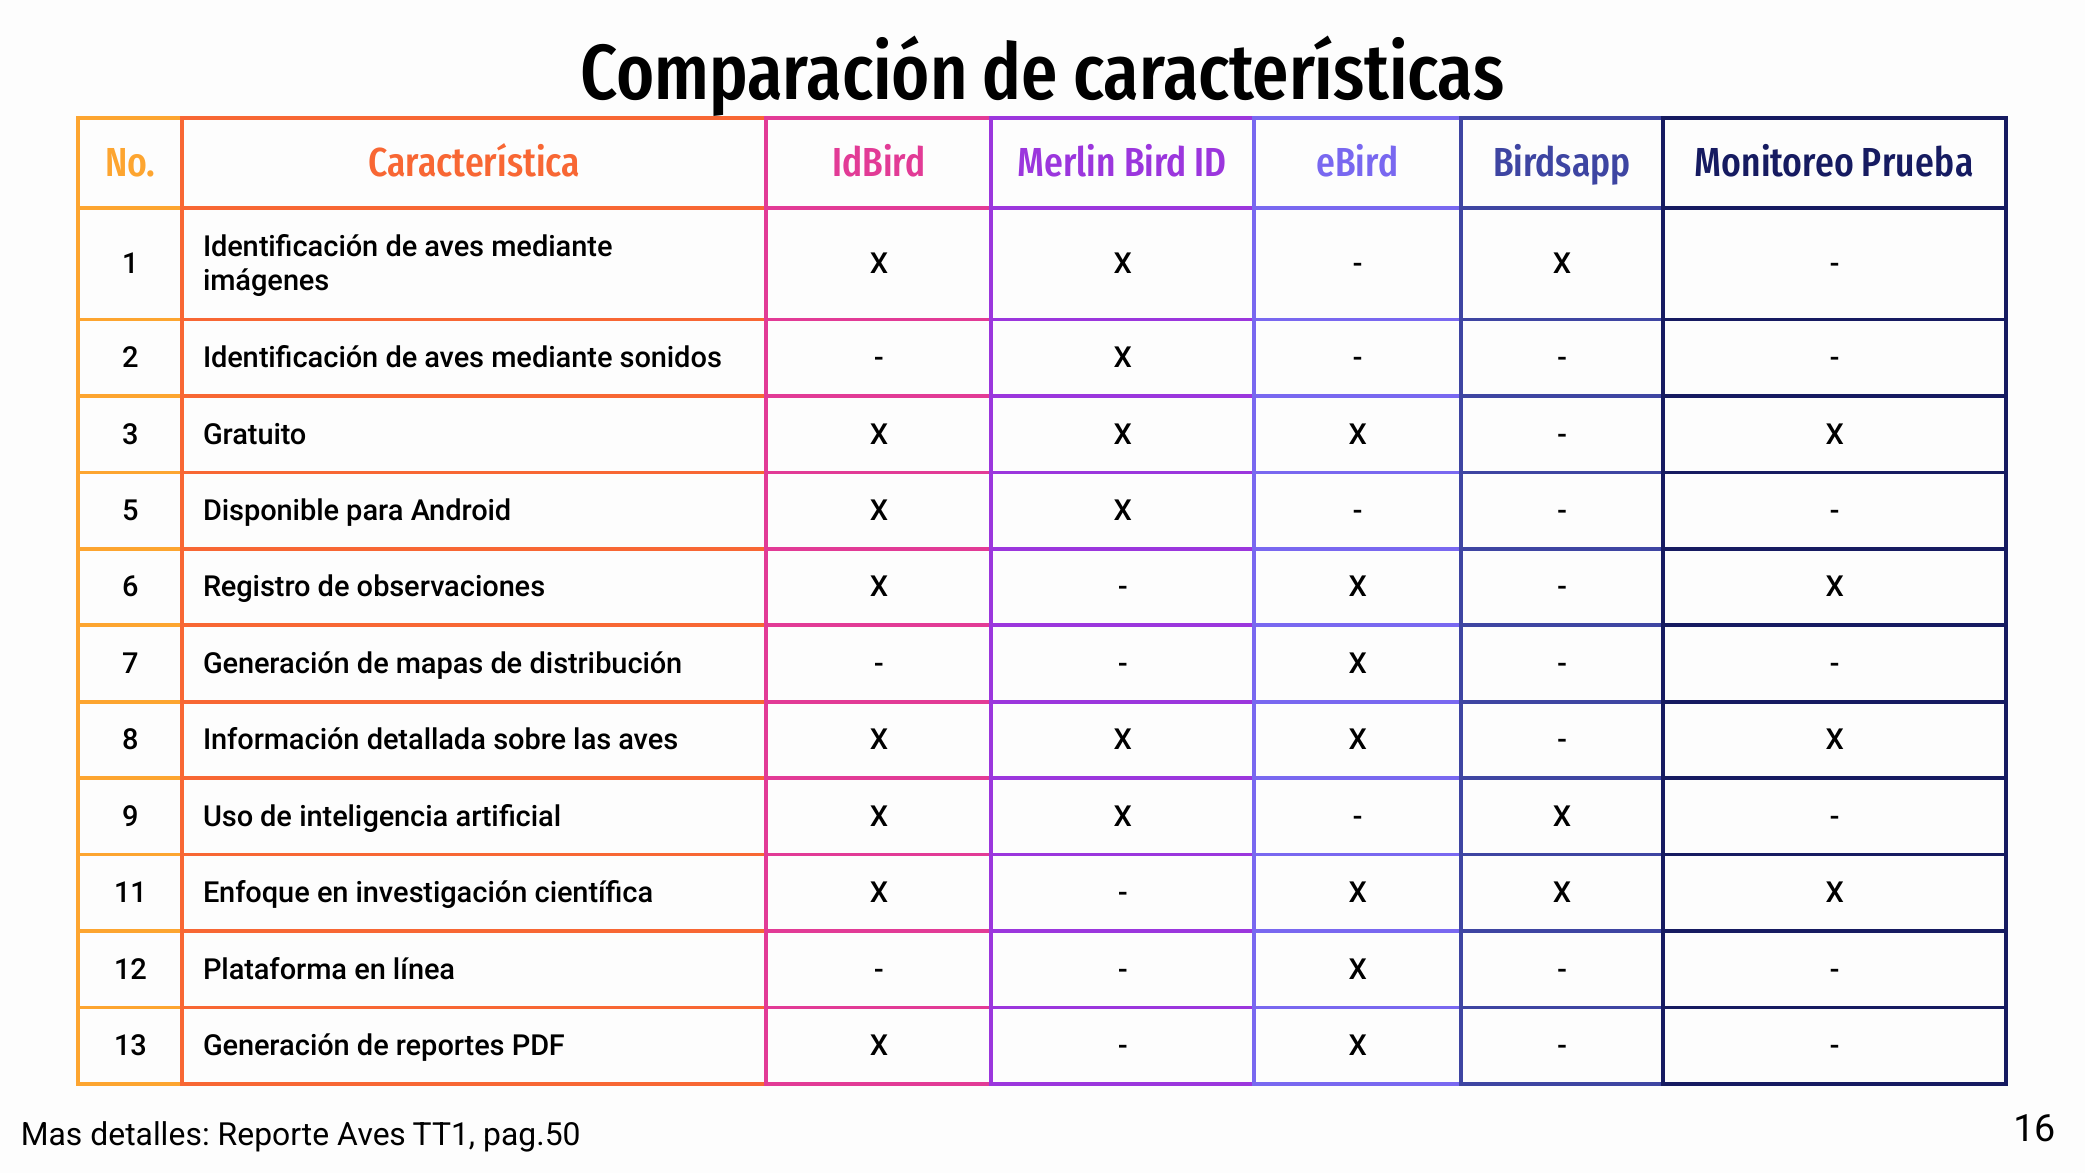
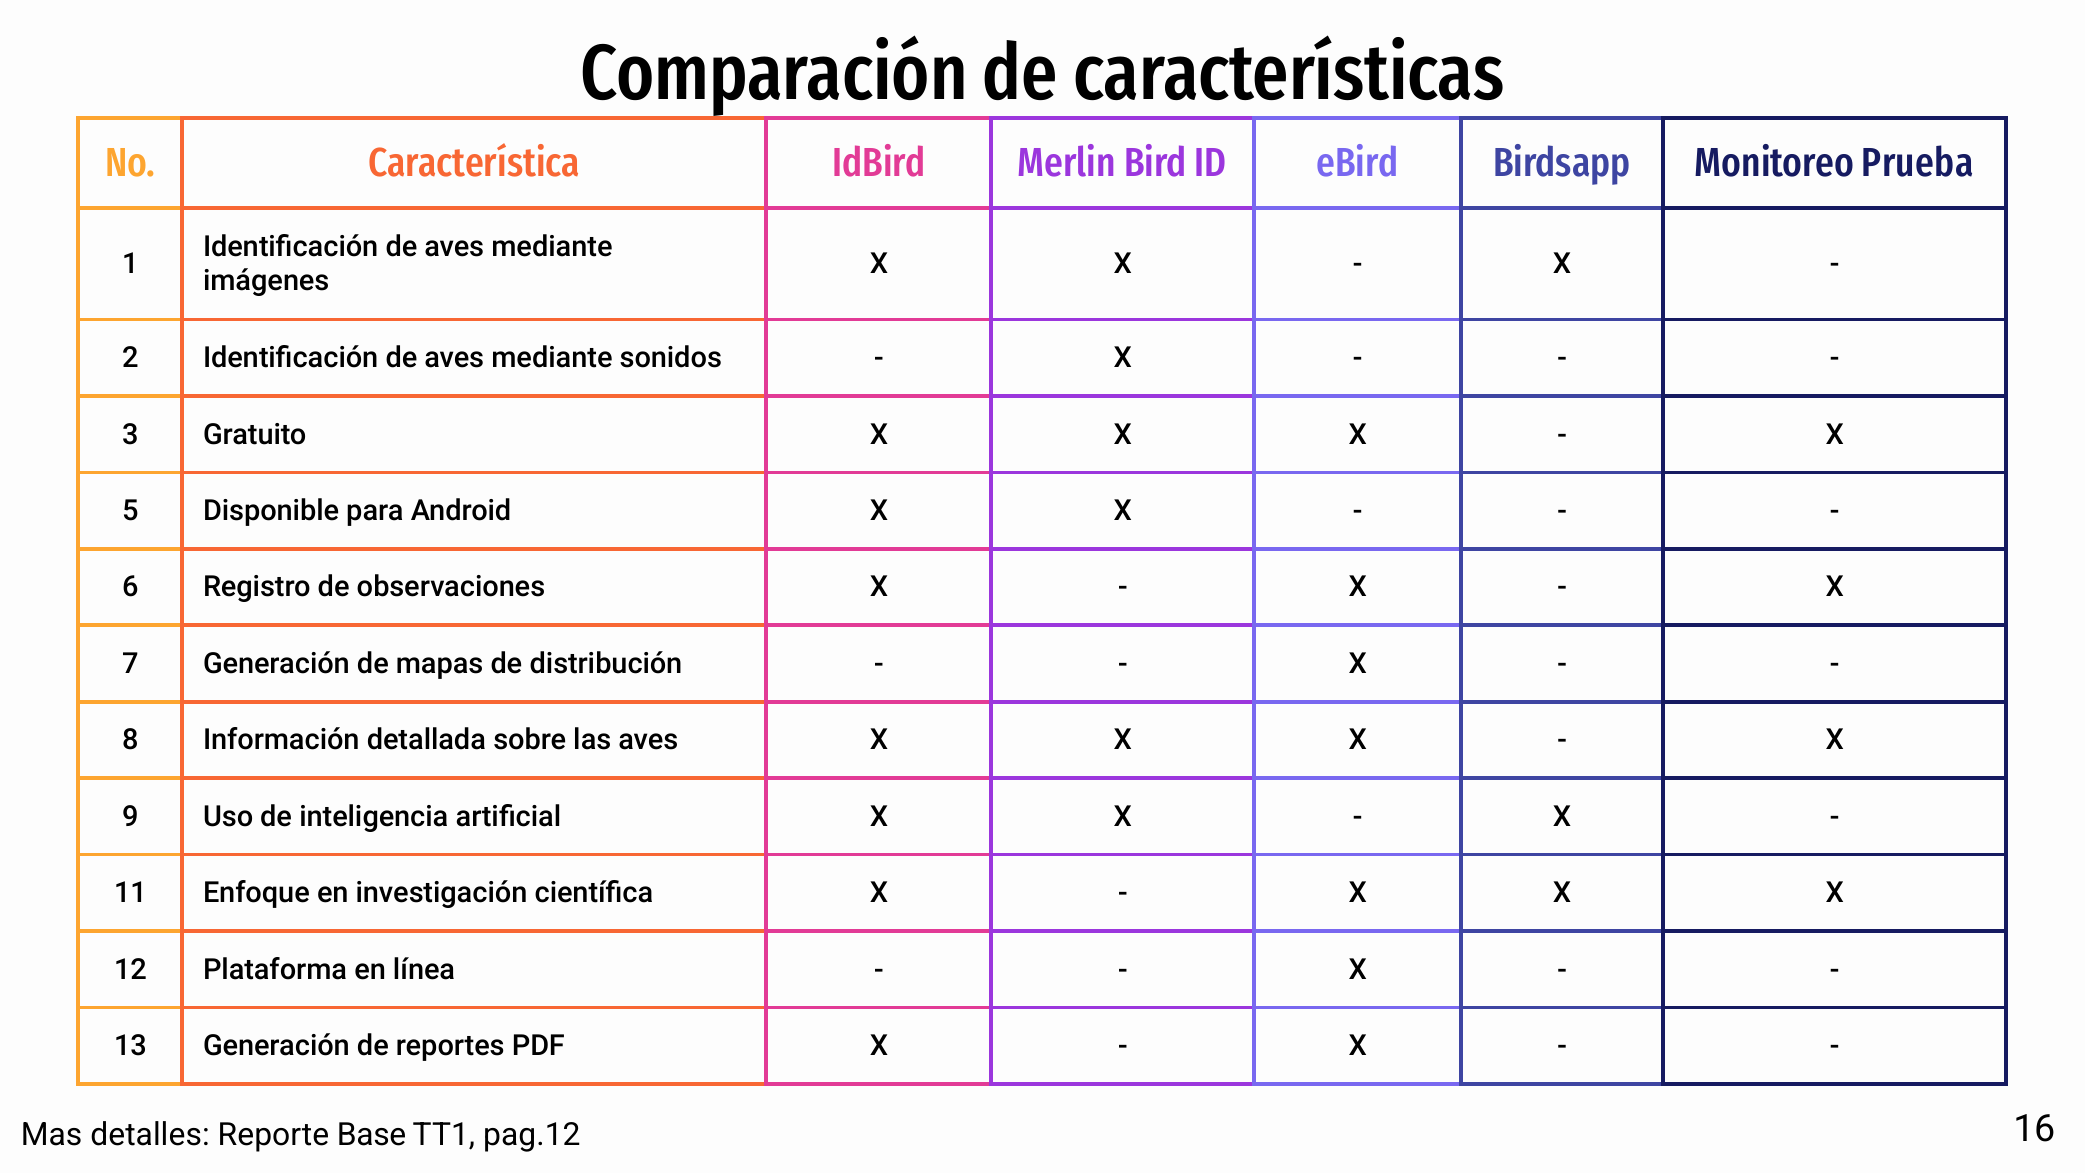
Reporte Aves: Aves -> Base (372, 1135)
pag.50: pag.50 -> pag.12 (532, 1135)
